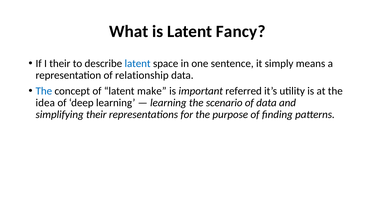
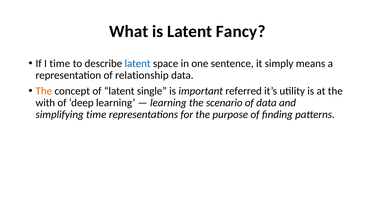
I their: their -> time (60, 63)
The colour: blue -> orange (44, 91)
make: make -> single (152, 91)
idea: idea -> with (45, 103)
simplifying their: their -> time (96, 114)
